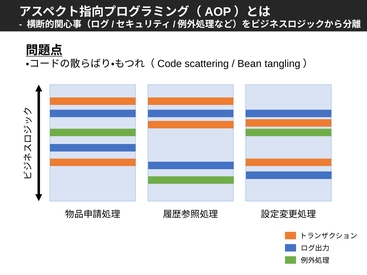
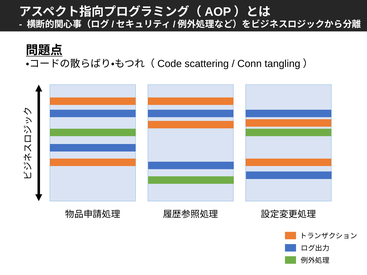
Bean: Bean -> Conn (250, 64)
